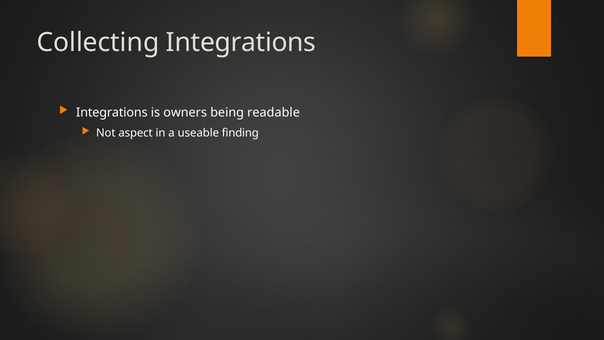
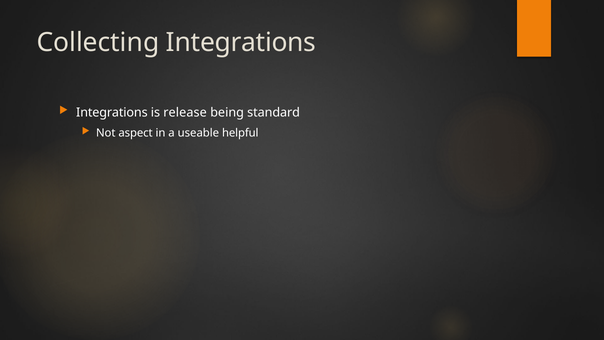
owners: owners -> release (185, 112)
readable: readable -> standard (274, 112)
finding: finding -> helpful (240, 133)
